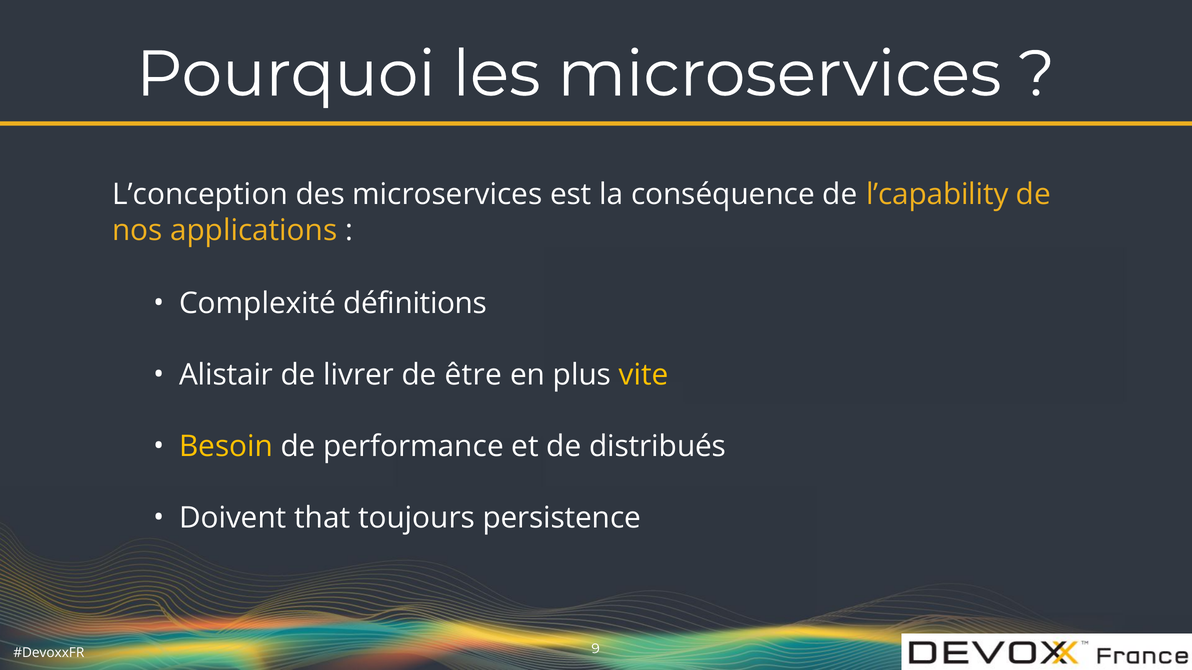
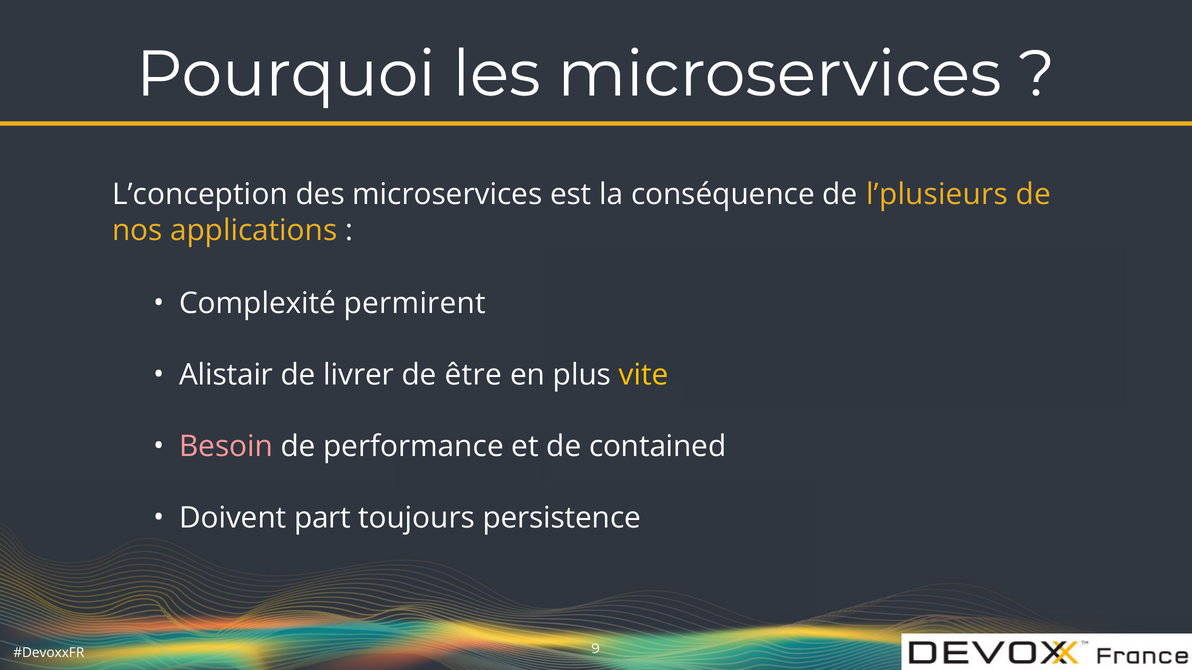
l’capability: l’capability -> l’plusieurs (937, 195)
définitions: définitions -> permirent (415, 304)
Besoin colour: yellow -> pink (226, 447)
distribués: distribués -> contained (658, 447)
that: that -> part (323, 518)
